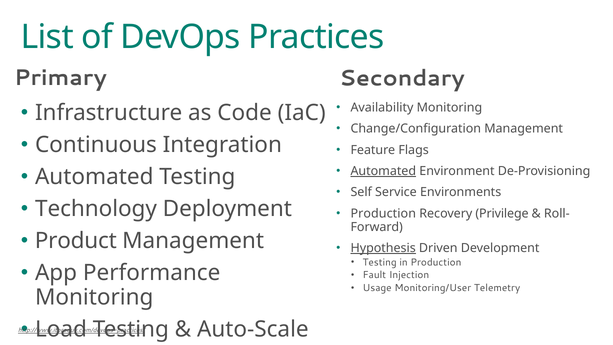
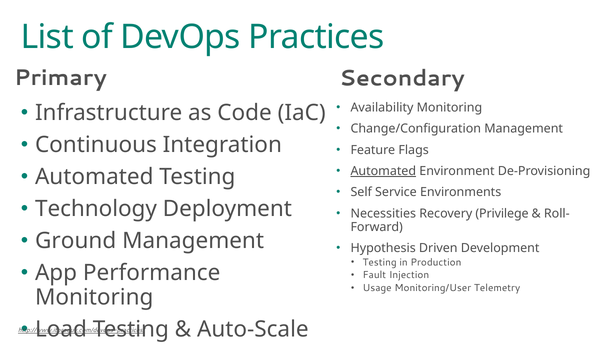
Production: Production -> Necessities (383, 213)
Product: Product -> Ground (76, 241)
Hypothesis underline: present -> none (383, 248)
